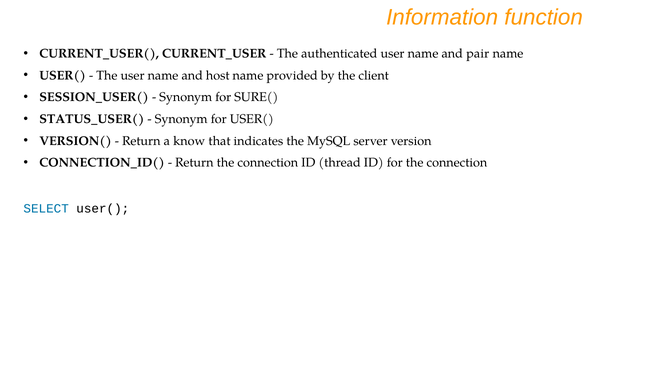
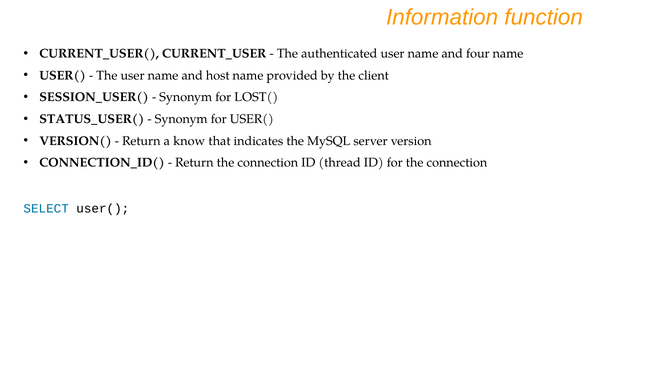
pair: pair -> four (478, 54)
SURE(: SURE( -> LOST( (256, 97)
